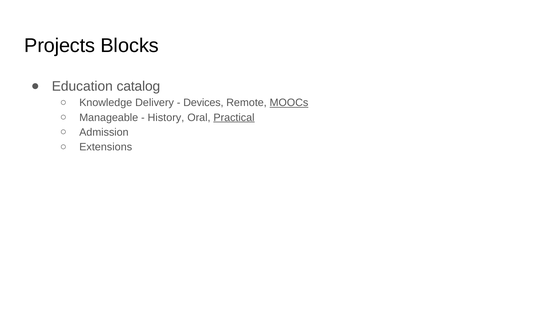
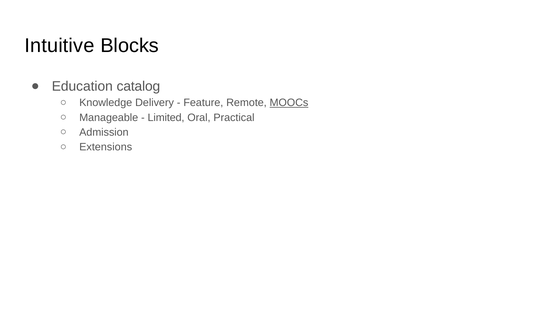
Projects: Projects -> Intuitive (59, 46)
Devices: Devices -> Feature (203, 103)
History: History -> Limited (166, 118)
Practical underline: present -> none (234, 118)
